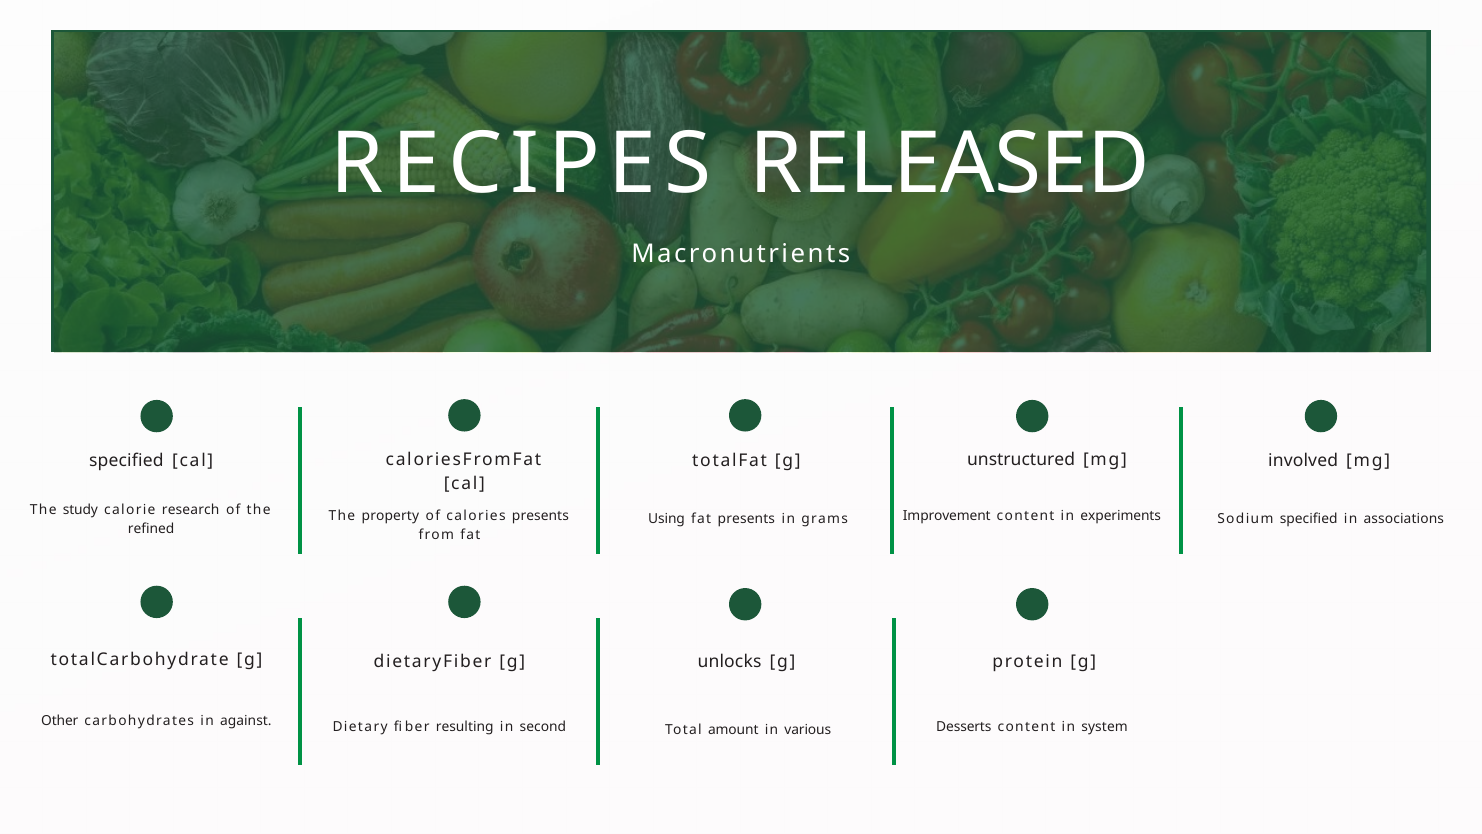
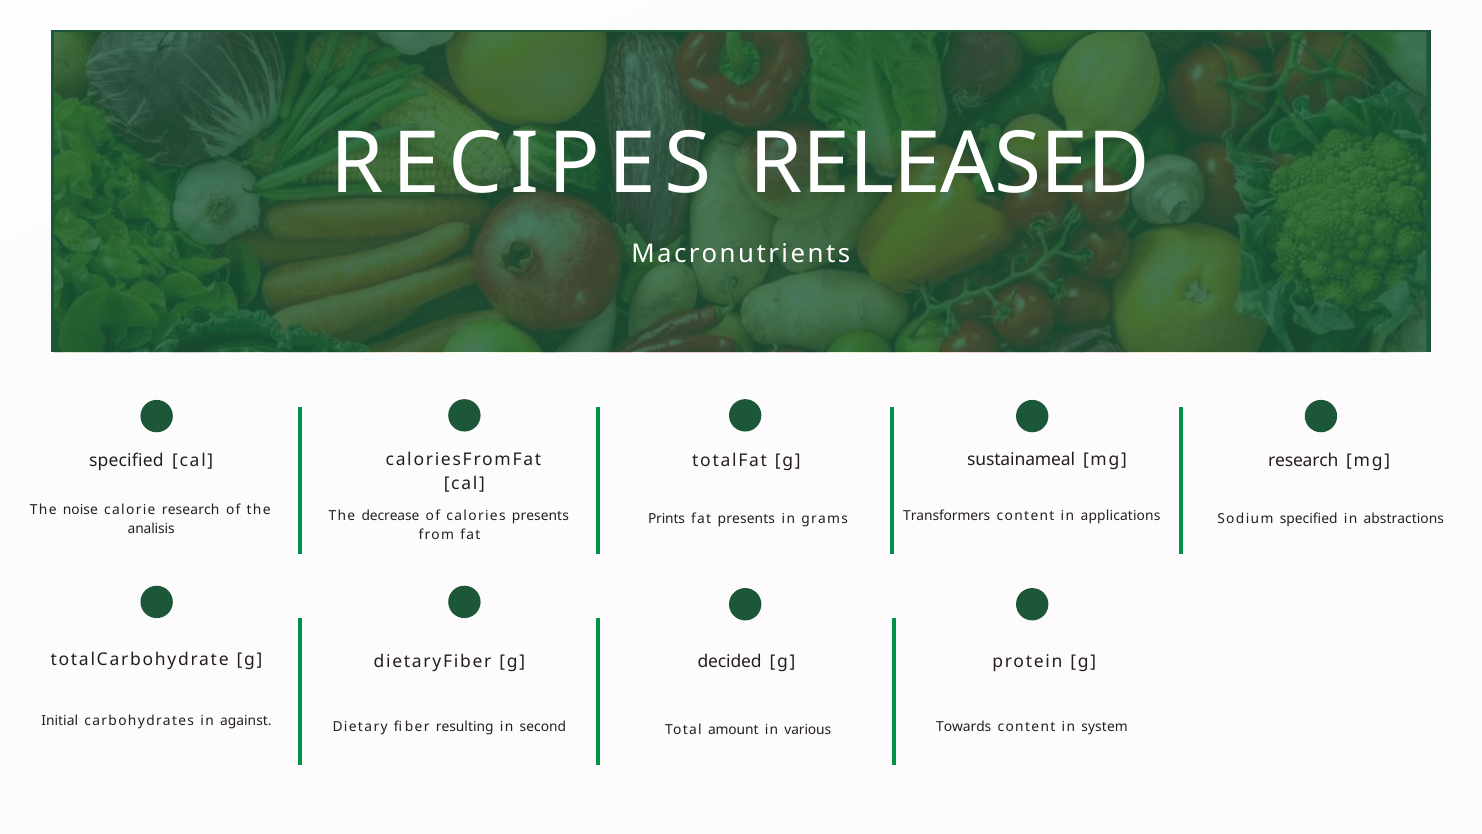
unstructured: unstructured -> sustainameal (1021, 459)
mg involved: involved -> research (1303, 461)
study: study -> noise (80, 509)
property: property -> decrease (390, 516)
Improvement: Improvement -> Transformers (947, 516)
experiments: experiments -> applications (1121, 516)
associations: associations -> abstractions (1404, 519)
Using: Using -> Prints (667, 519)
refined: refined -> analisis (151, 528)
unlocks: unlocks -> decided (730, 661)
Other: Other -> Initial (60, 720)
Desserts: Desserts -> Towards (964, 727)
